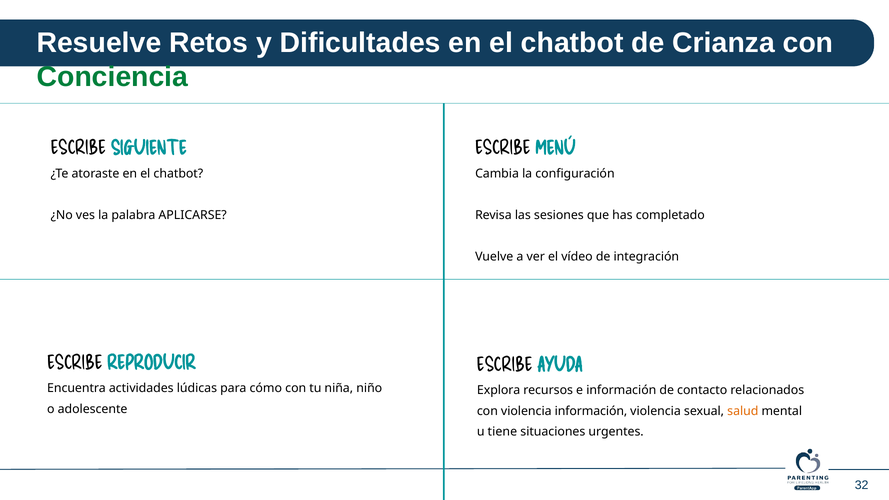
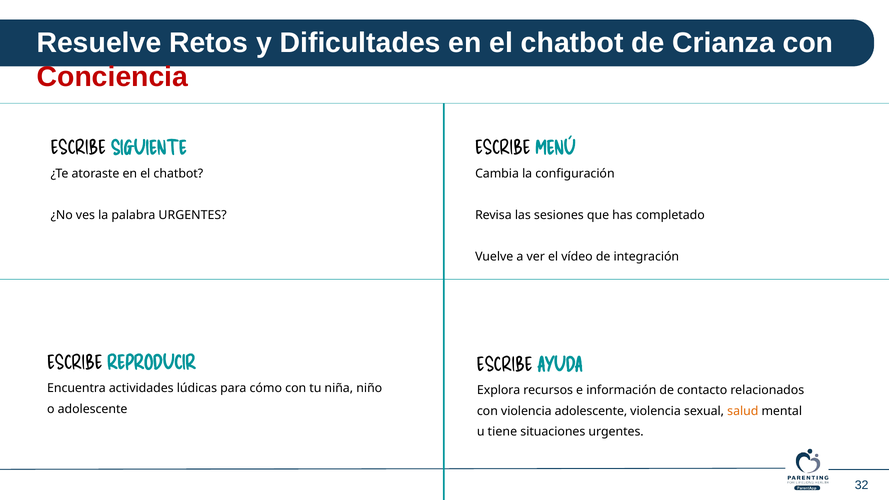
Conciencia colour: green -> red (112, 77)
palabra APLICARSE: APLICARSE -> URGENTES (193, 215)
violencia información: información -> adolescente (591, 411)
